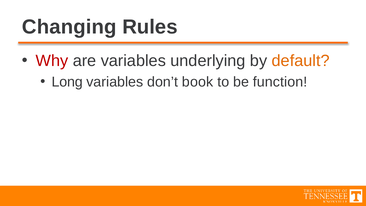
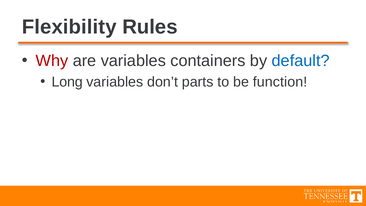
Changing: Changing -> Flexibility (69, 27)
underlying: underlying -> containers (208, 61)
default colour: orange -> blue (301, 61)
book: book -> parts (198, 82)
